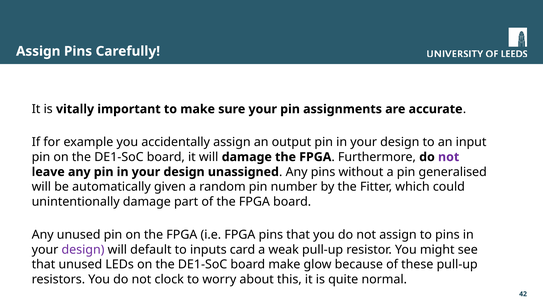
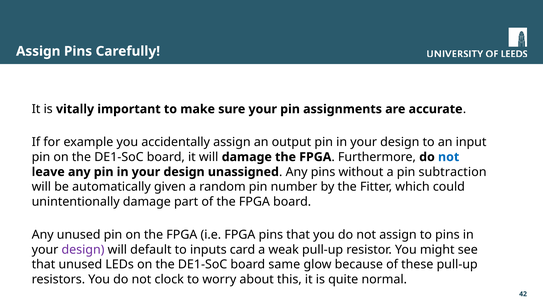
not colour: purple -> blue (449, 157)
generalised: generalised -> subtraction (453, 172)
board make: make -> same (284, 265)
